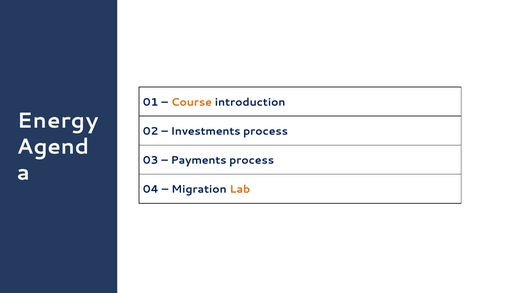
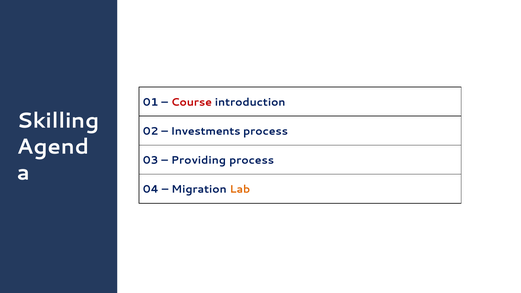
Course colour: orange -> red (191, 102)
Energy: Energy -> Skilling (58, 121)
Payments: Payments -> Providing (199, 160)
